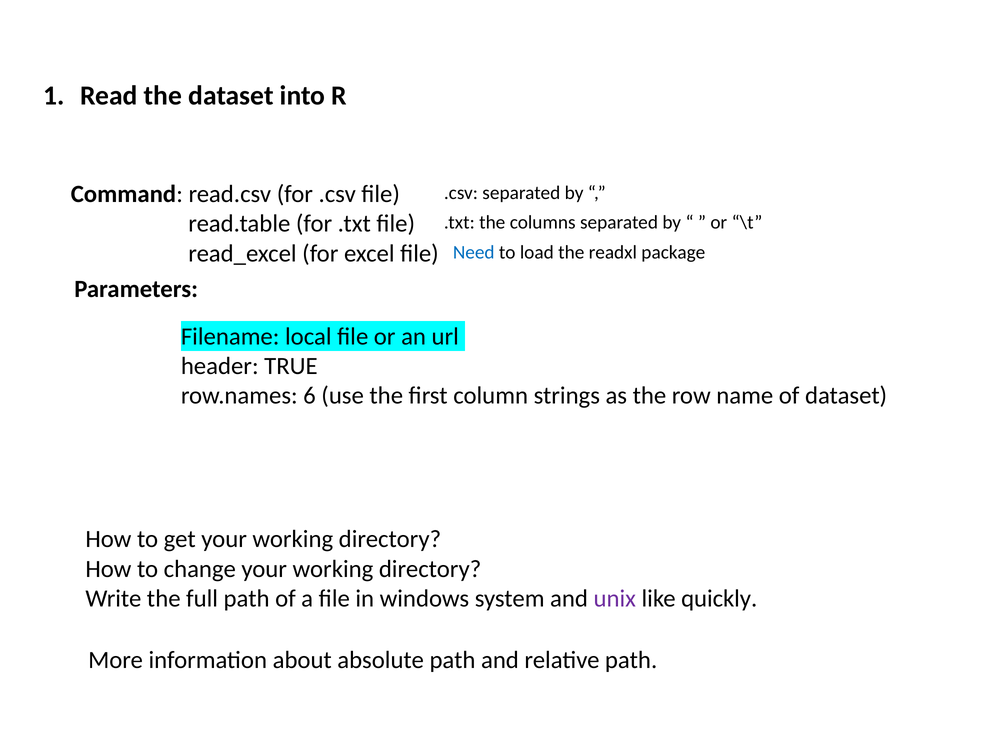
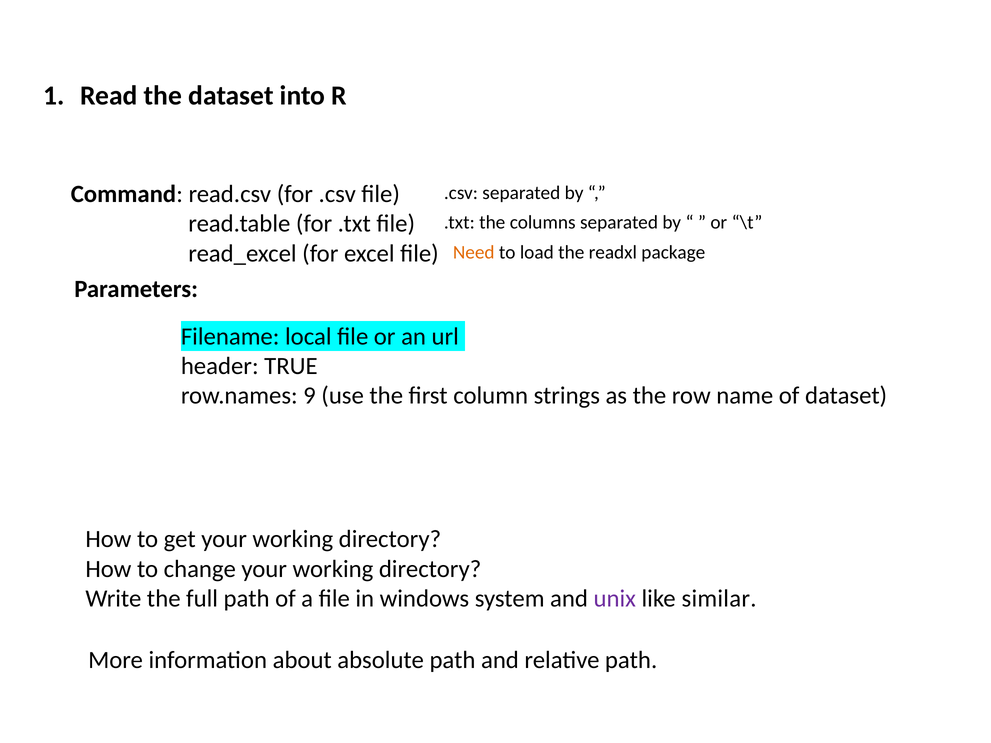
Need colour: blue -> orange (474, 252)
6: 6 -> 9 (309, 396)
quickly: quickly -> similar (719, 599)
